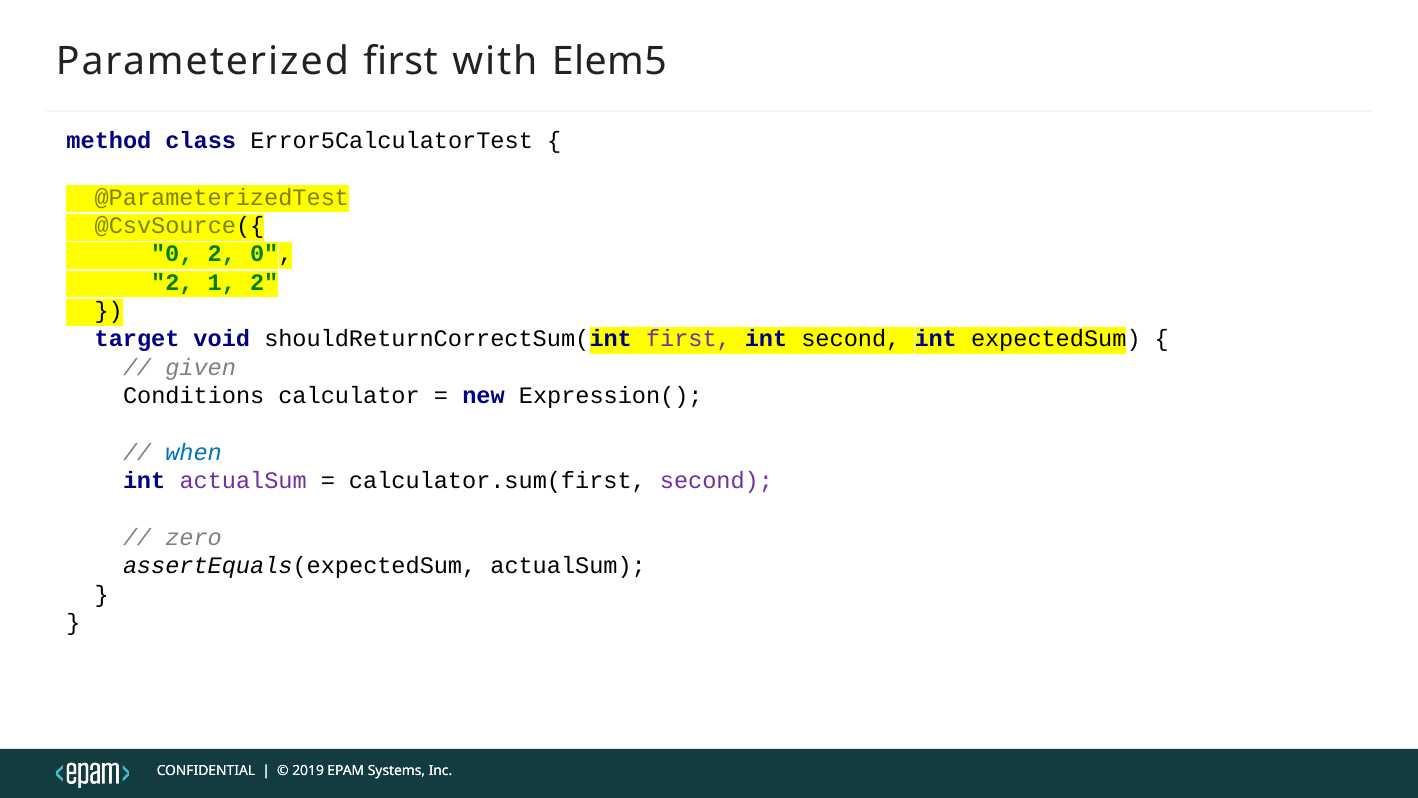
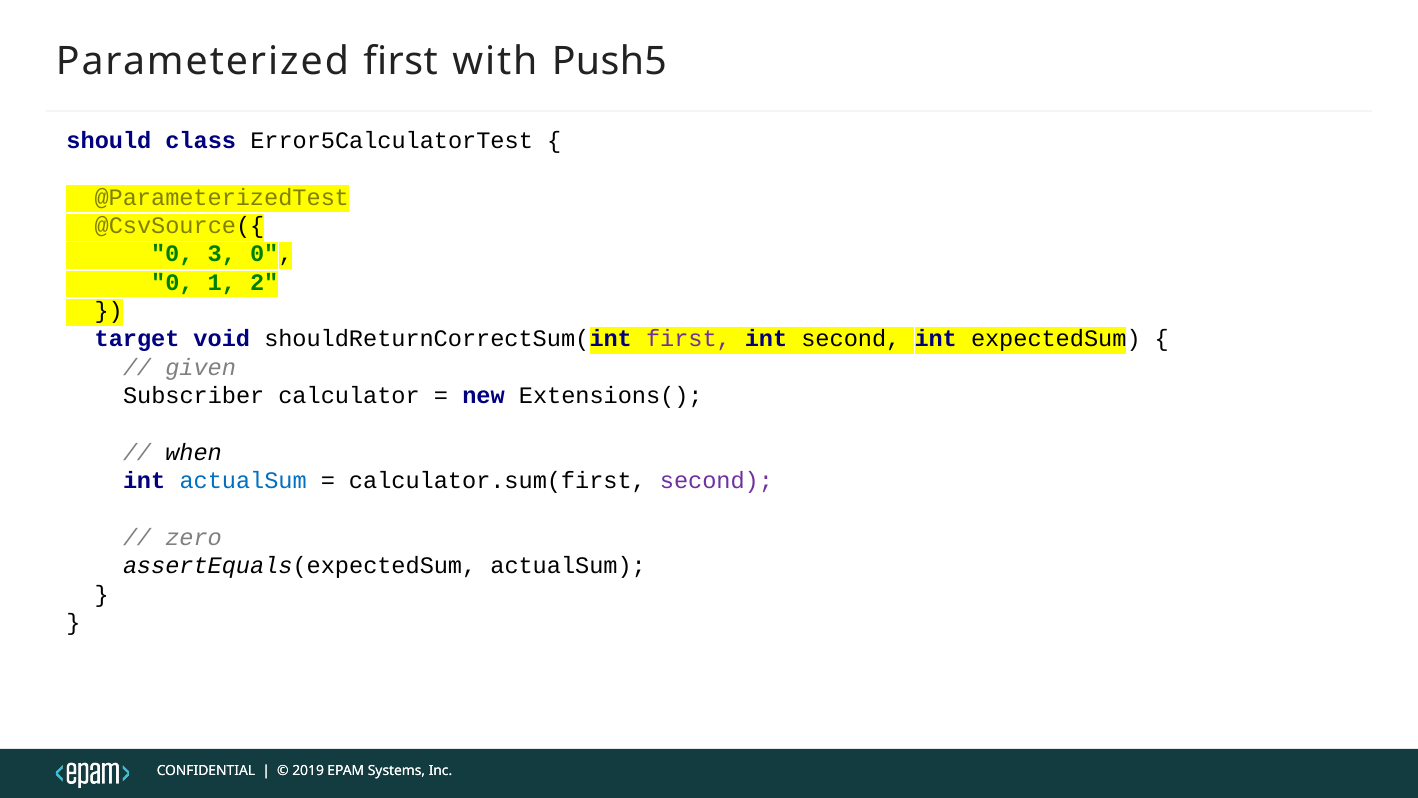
Elem5: Elem5 -> Push5 (609, 62)
method: method -> should (109, 141)
2: 2 -> 3 (222, 254)
2: 2 -> 0 (172, 282)
Conditions: Conditions -> Subscriber (194, 396)
Expression(: Expression( -> Extensions( (611, 396)
when colour: blue -> black (194, 452)
actualSum colour: purple -> blue (243, 481)
